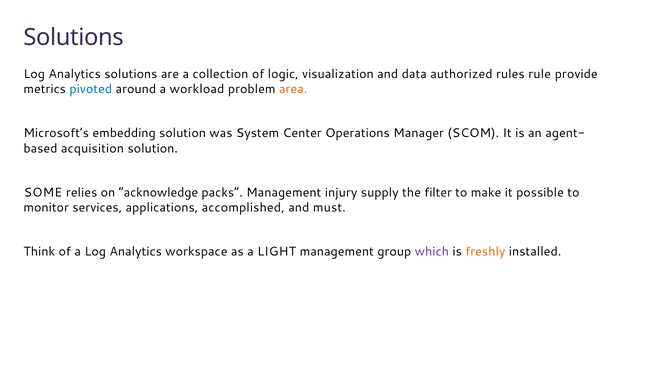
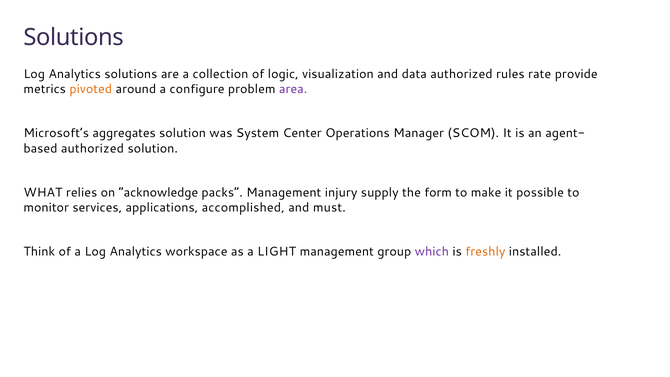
rule: rule -> rate (540, 74)
pivoted colour: blue -> orange (91, 89)
workload: workload -> configure (197, 89)
area colour: orange -> purple (293, 89)
embedding: embedding -> aggregates (124, 133)
acquisition: acquisition -> authorized (92, 148)
SOME: SOME -> WHAT (43, 192)
filter: filter -> form (438, 192)
